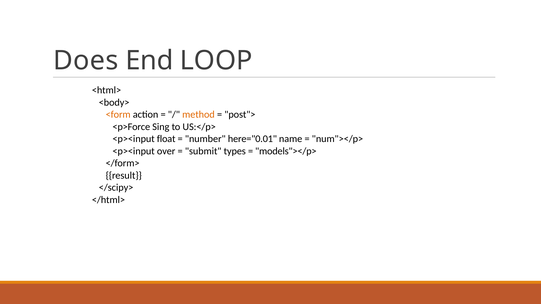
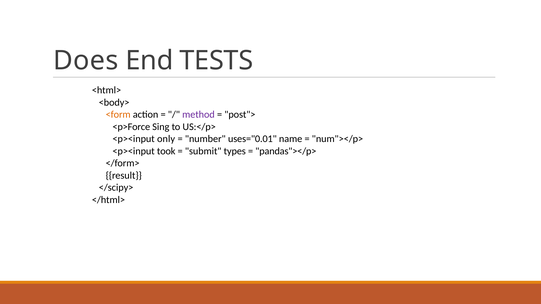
LOOP: LOOP -> TESTS (216, 61)
method colour: orange -> purple (198, 115)
float: float -> only (166, 139)
here="0.01: here="0.01 -> uses="0.01 (252, 139)
over: over -> took (166, 151)
models"></p>: models"></p> -> pandas"></p> (286, 151)
